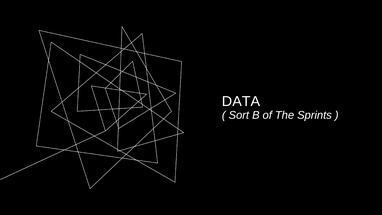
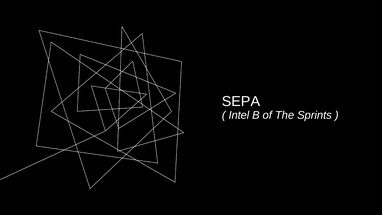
DATA: DATA -> SEPA (241, 101)
Sort: Sort -> Intel (239, 115)
